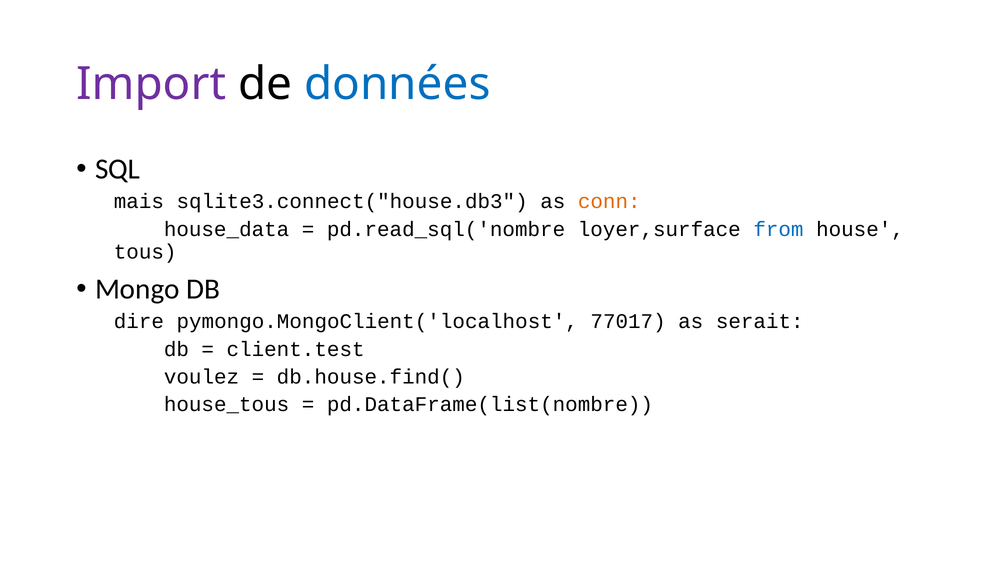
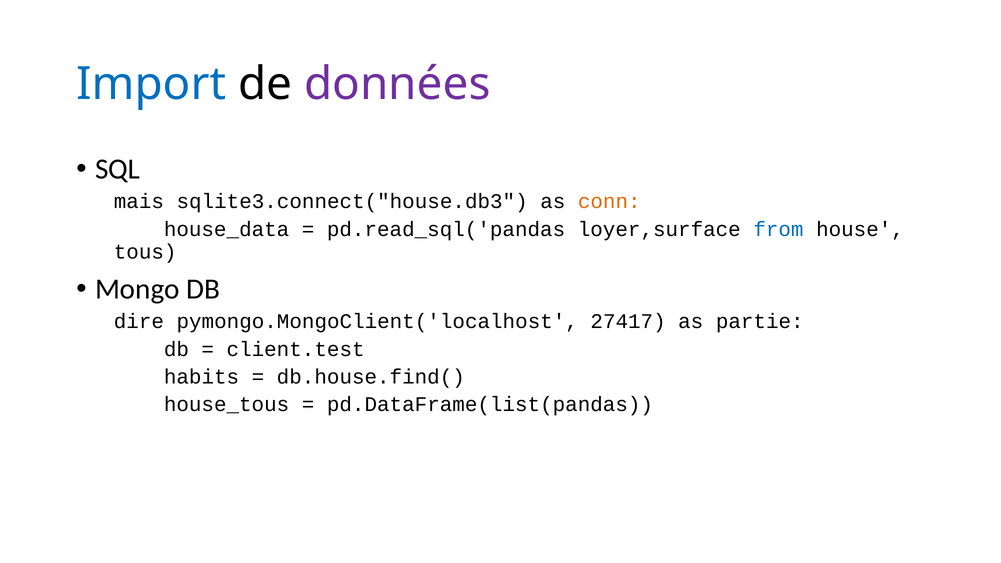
Import colour: purple -> blue (151, 84)
données colour: blue -> purple (397, 84)
pd.read_sql('nombre: pd.read_sql('nombre -> pd.read_sql('pandas (446, 229)
77017: 77017 -> 27417 (628, 321)
serait: serait -> partie (760, 321)
voulez: voulez -> habits (202, 377)
pd.DataFrame(list(nombre: pd.DataFrame(list(nombre -> pd.DataFrame(list(pandas (490, 405)
